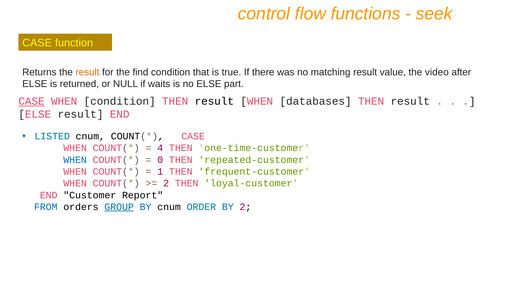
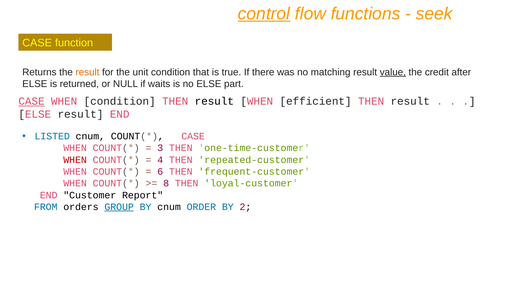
control underline: none -> present (264, 14)
find: find -> unit (140, 72)
value underline: none -> present (393, 72)
video: video -> credit (437, 72)
databases: databases -> efficient (316, 101)
4: 4 -> 3 (160, 148)
WHEN colour: blue -> red (75, 160)
0: 0 -> 4 (160, 160)
1: 1 -> 6 (160, 171)
2: 2 -> 8 (166, 183)
